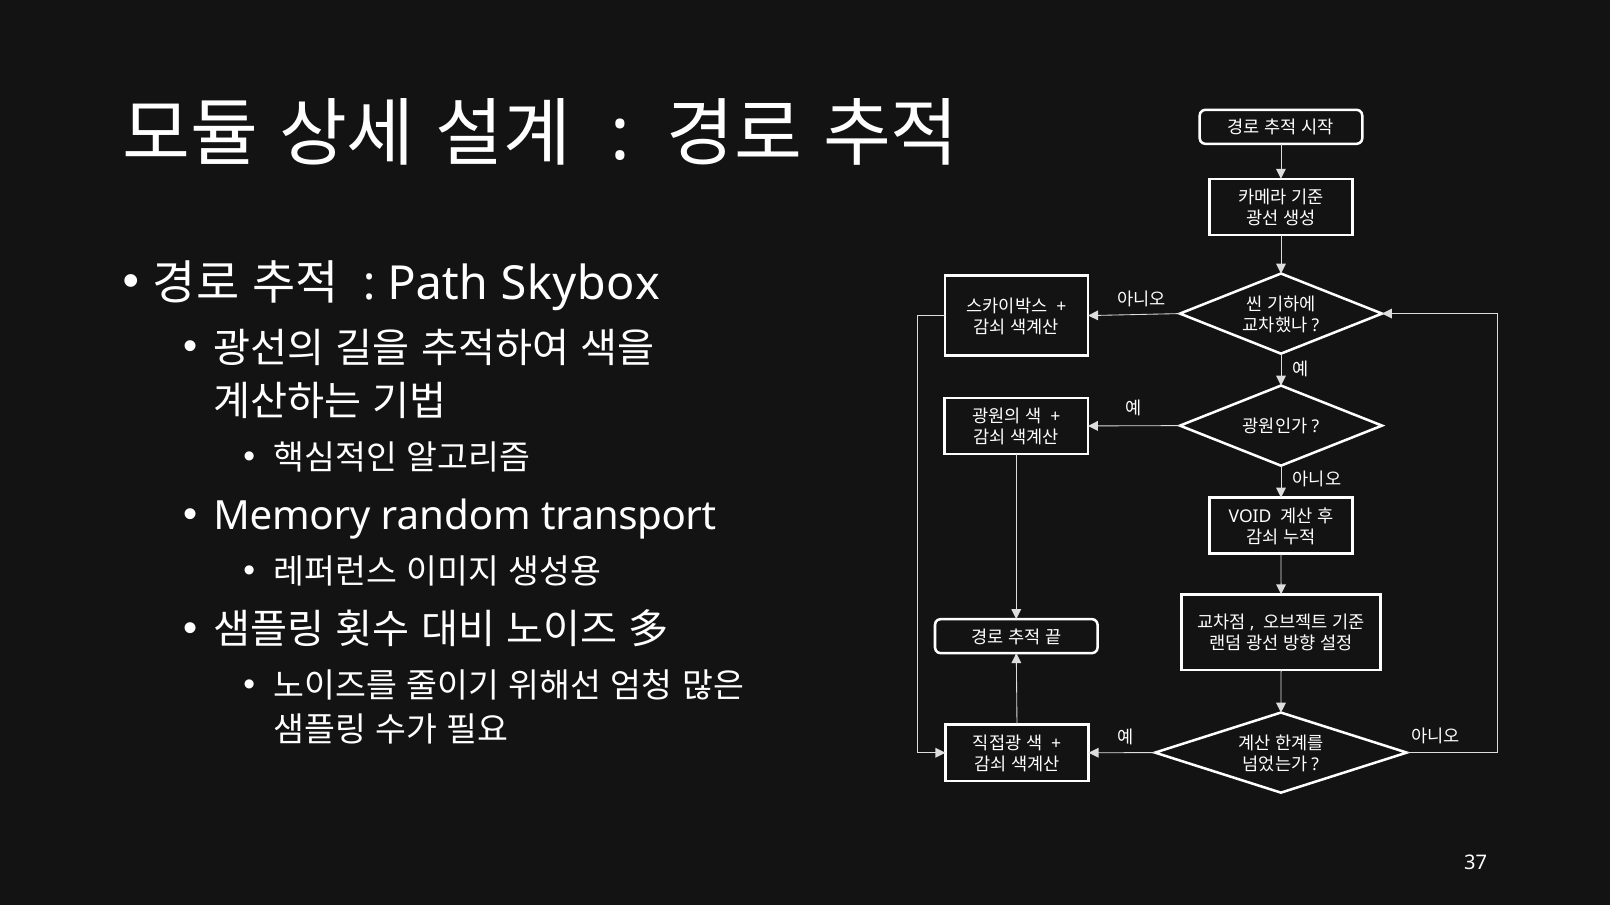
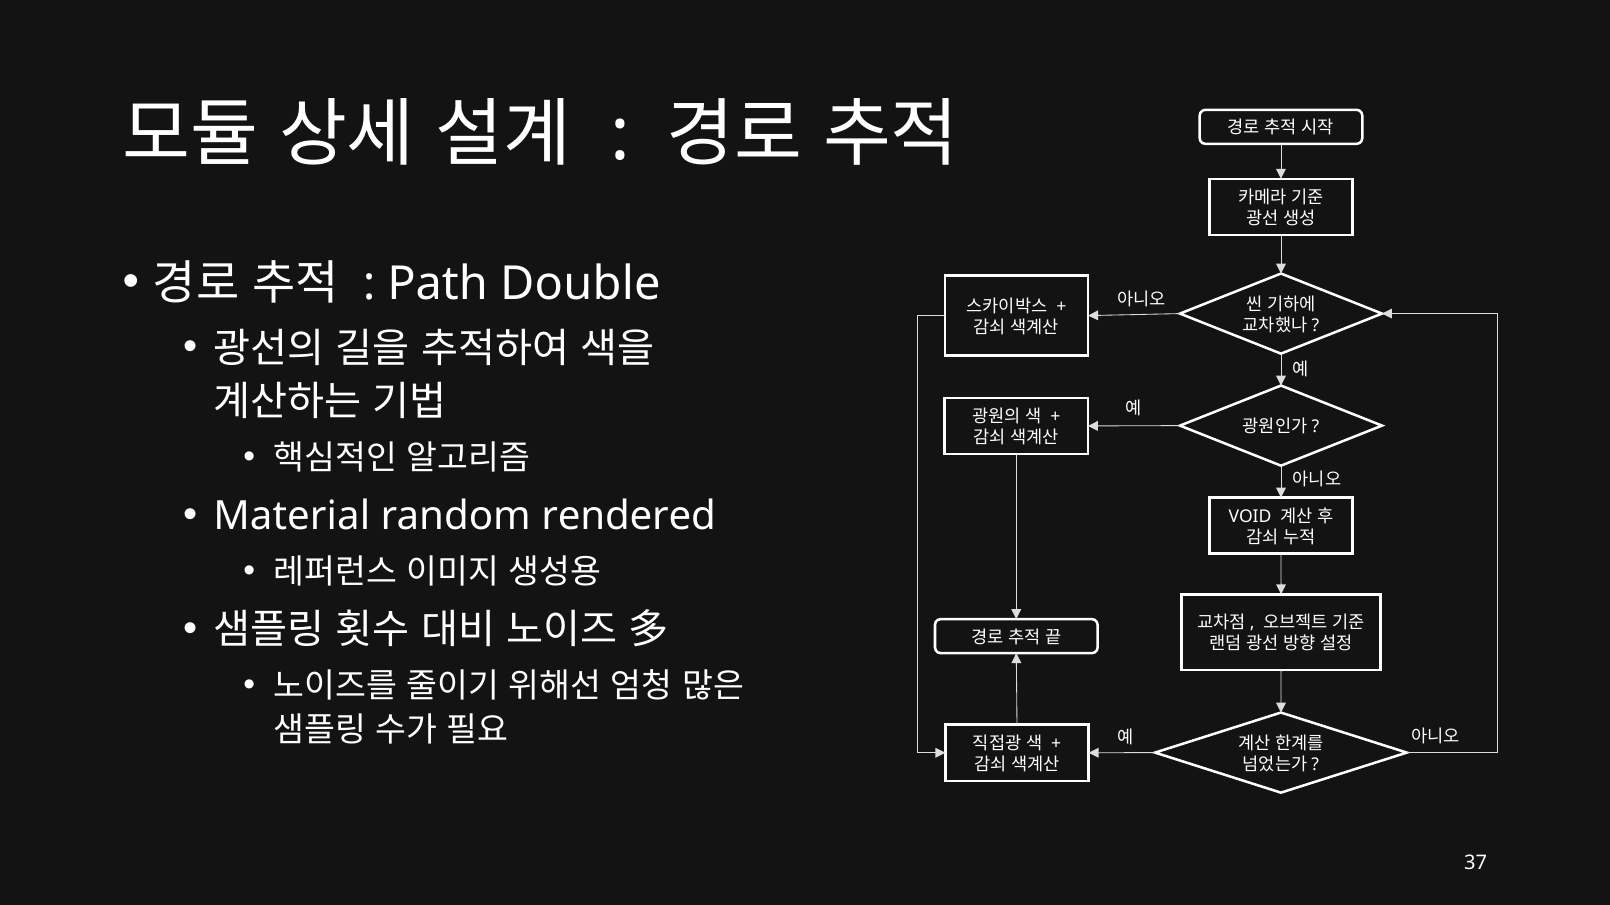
Skybox: Skybox -> Double (580, 284)
Memory: Memory -> Material (292, 516)
transport: transport -> rendered (629, 516)
